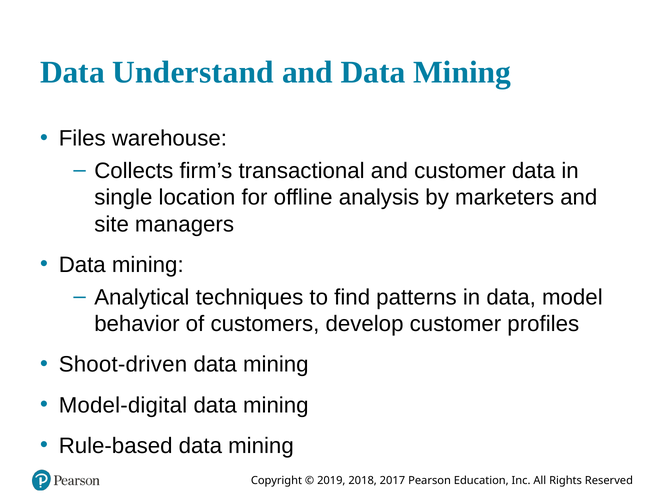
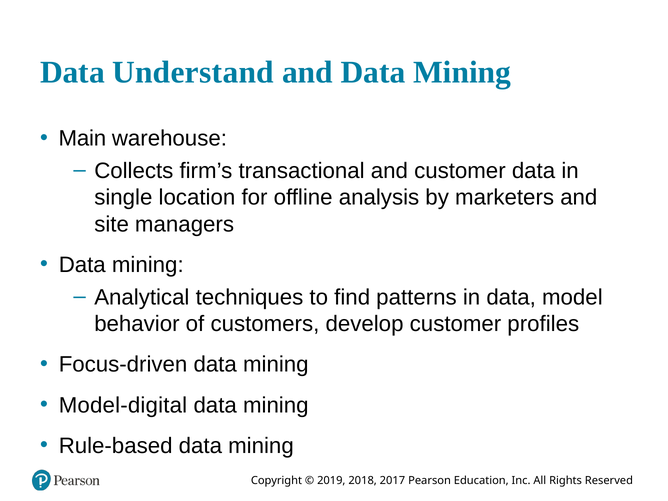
Files: Files -> Main (82, 139)
Shoot-driven: Shoot-driven -> Focus-driven (123, 365)
